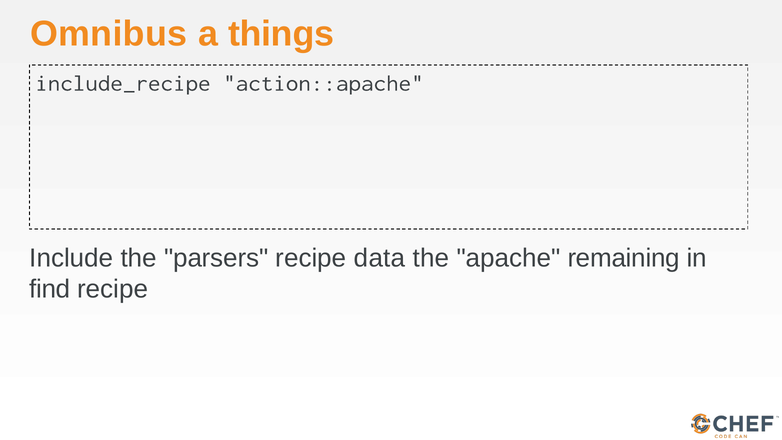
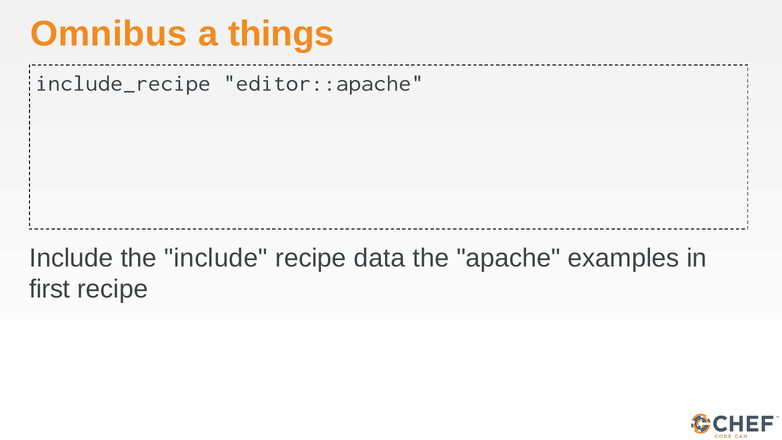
action::apache: action::apache -> editor::apache (323, 83)
the parsers: parsers -> include (216, 258)
remaining: remaining -> examples (624, 258)
find: find -> first (50, 289)
